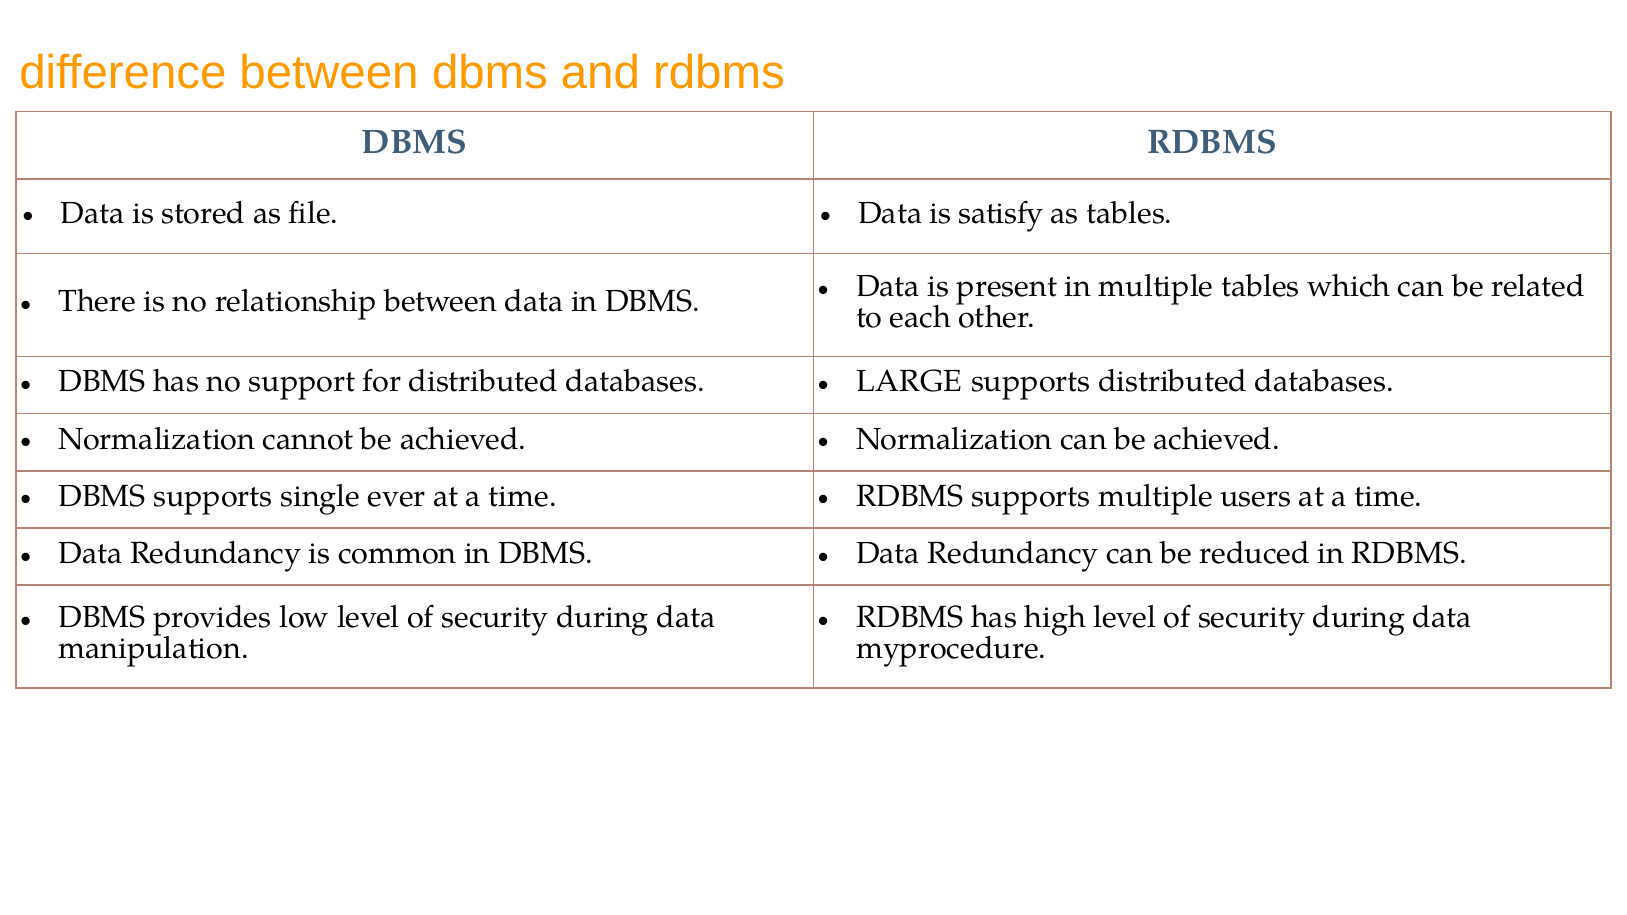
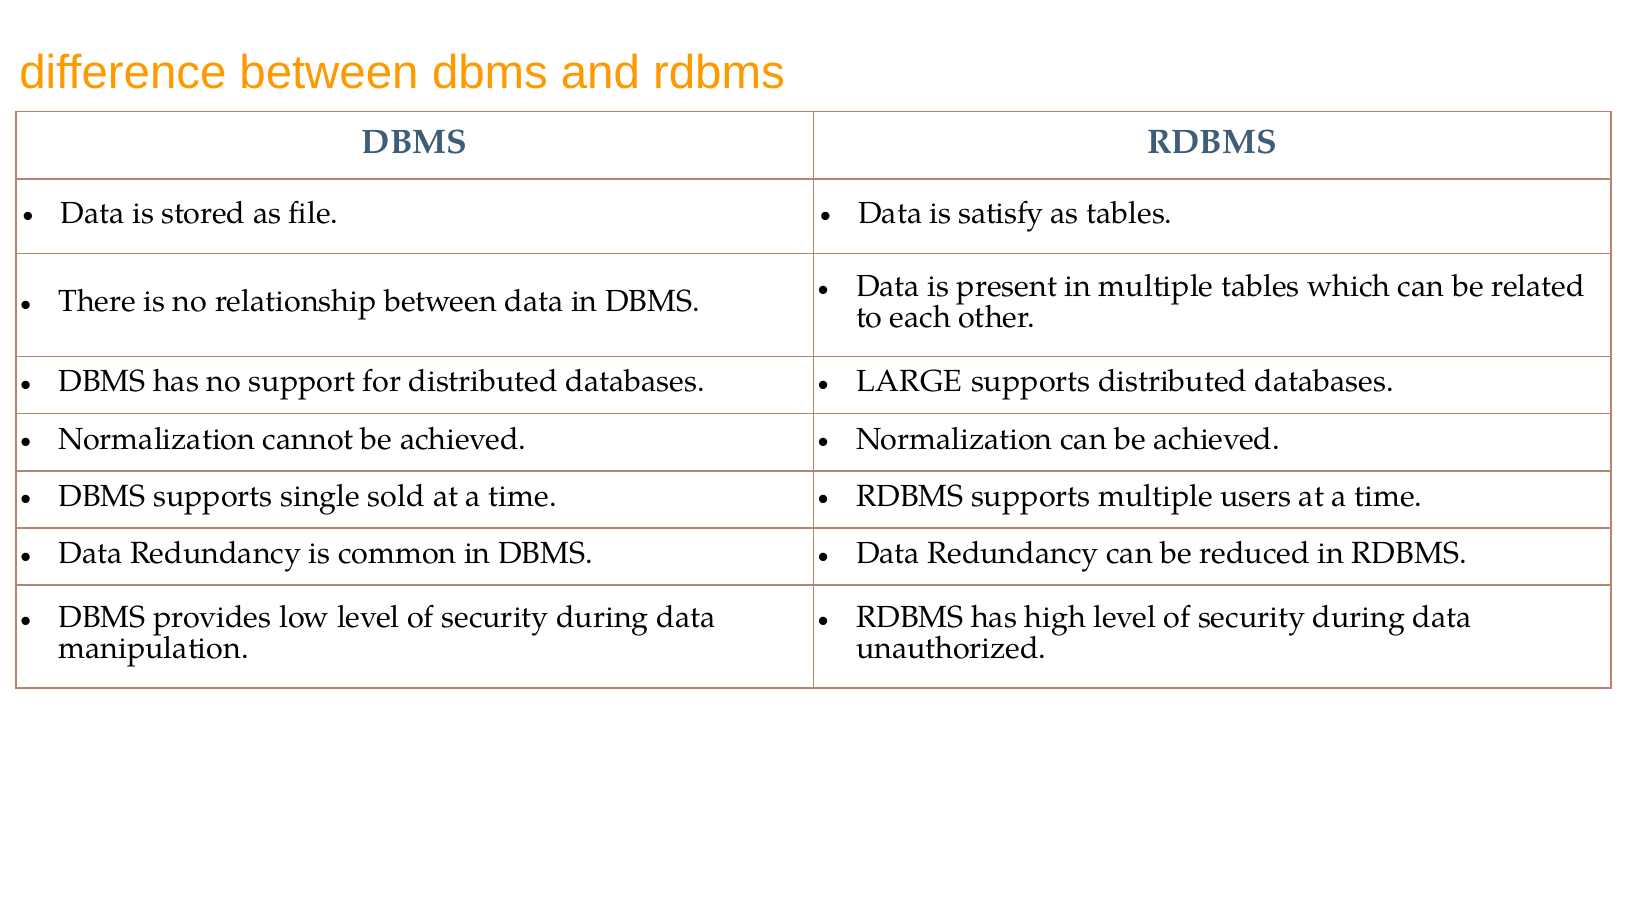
ever: ever -> sold (397, 496)
myprocedure: myprocedure -> unauthorized (951, 649)
